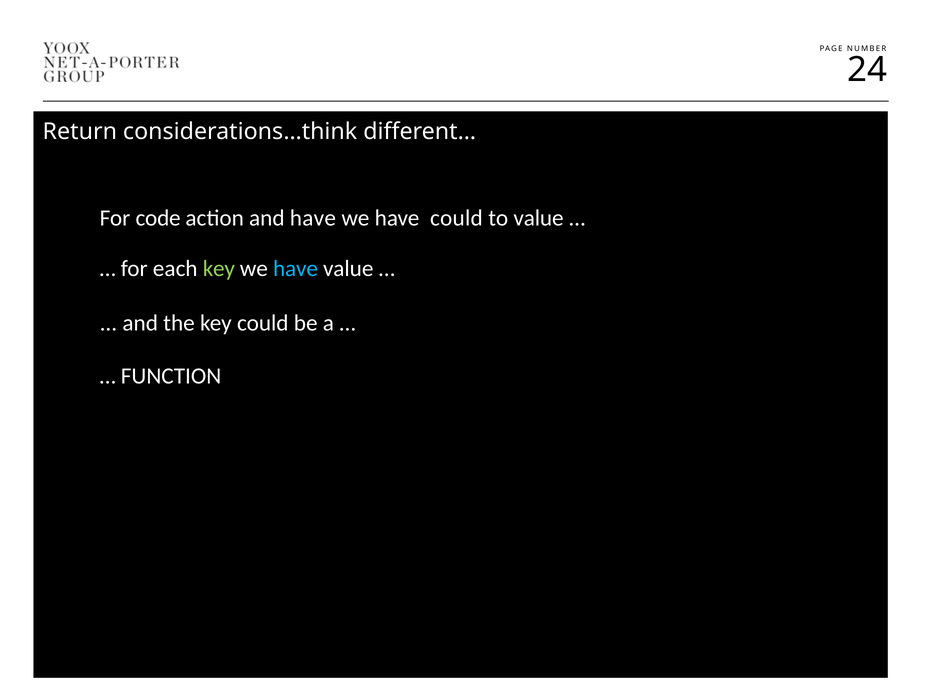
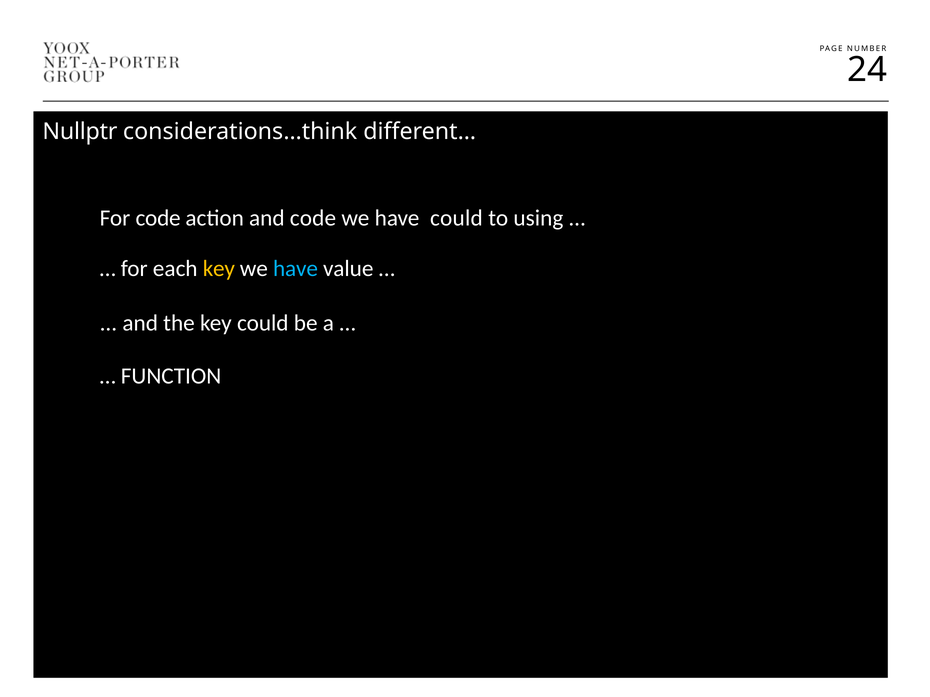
Return: Return -> Nullptr (80, 132)
and have: have -> code (313, 218)
to value: value -> using (538, 218)
key colour: light green -> yellow (219, 269)
